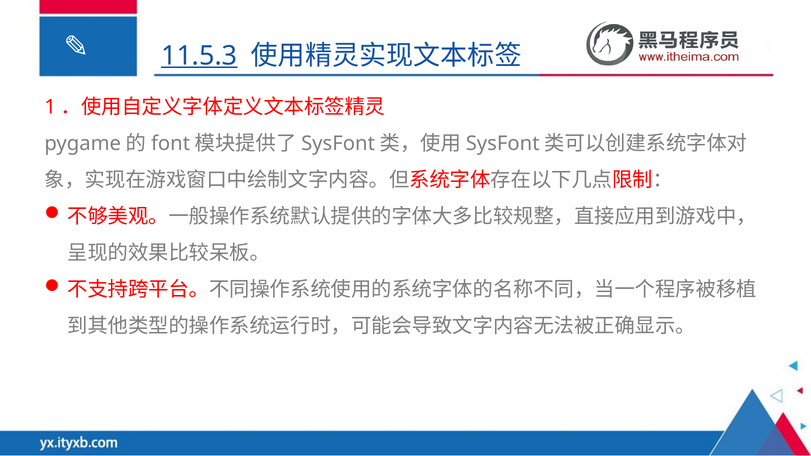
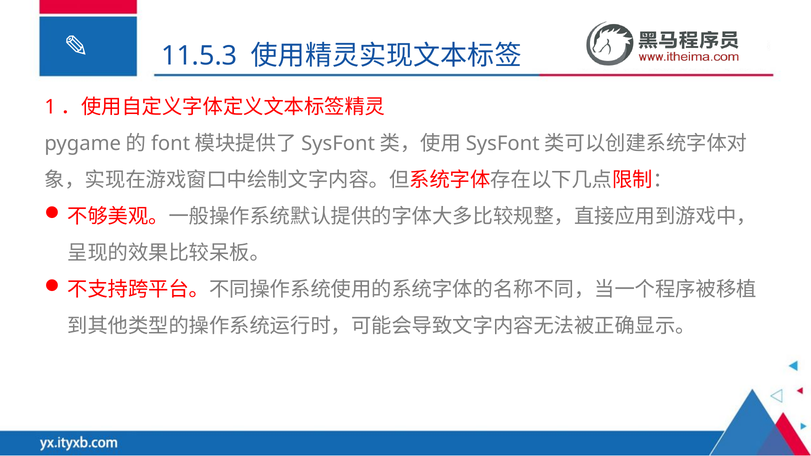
11.5.3 underline: present -> none (199, 56)
